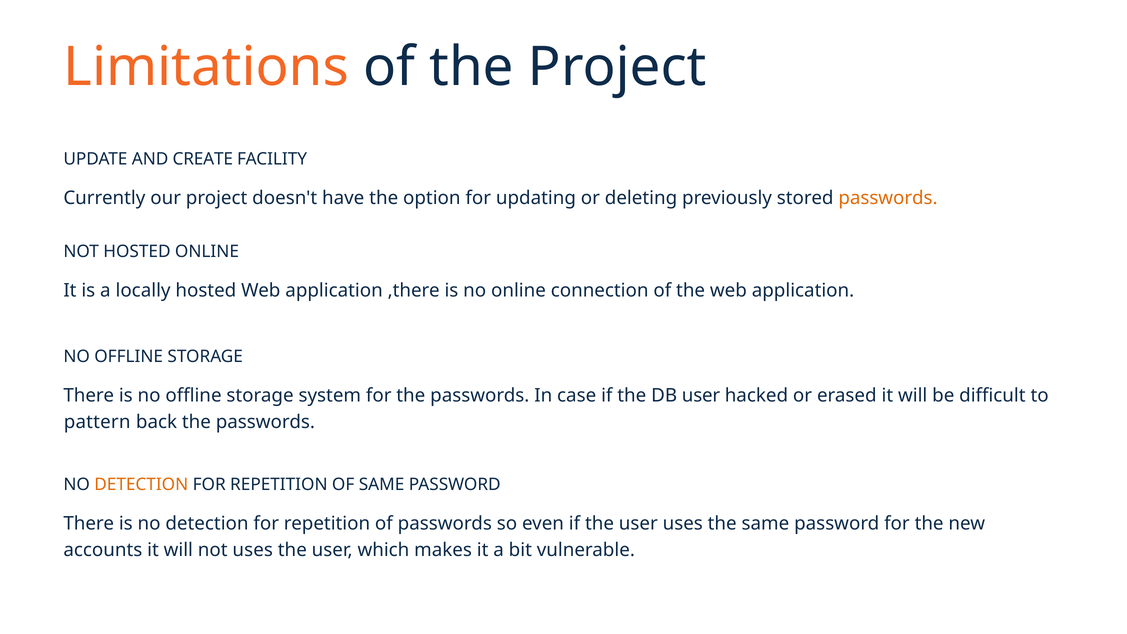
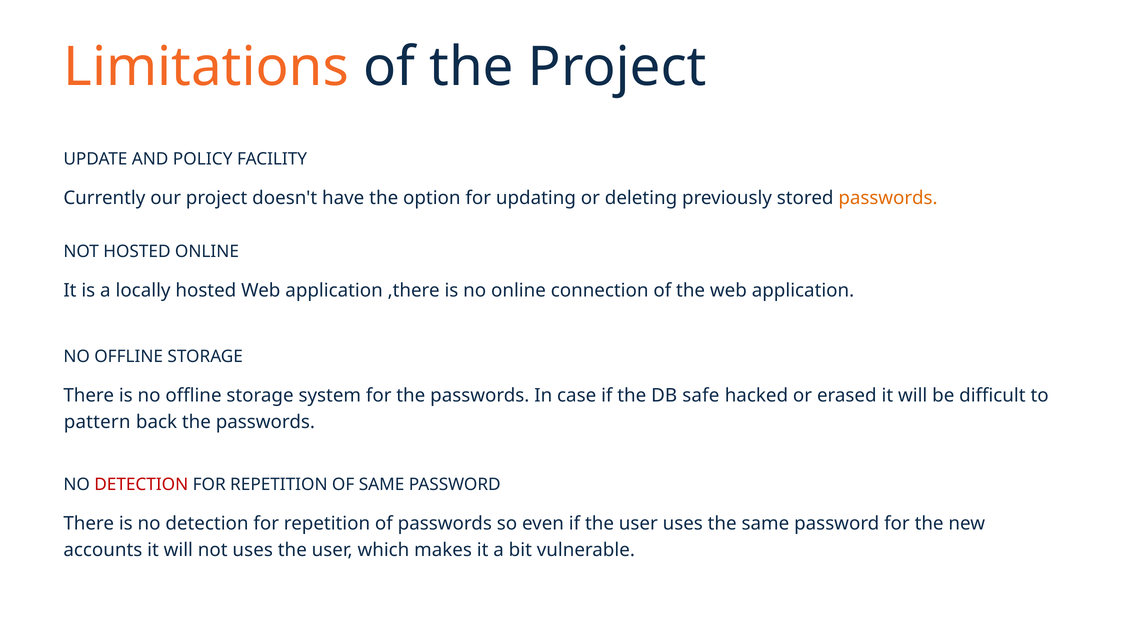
CREATE: CREATE -> POLICY (203, 159)
DB user: user -> safe (701, 396)
DETECTION colour: orange -> red (141, 485)
